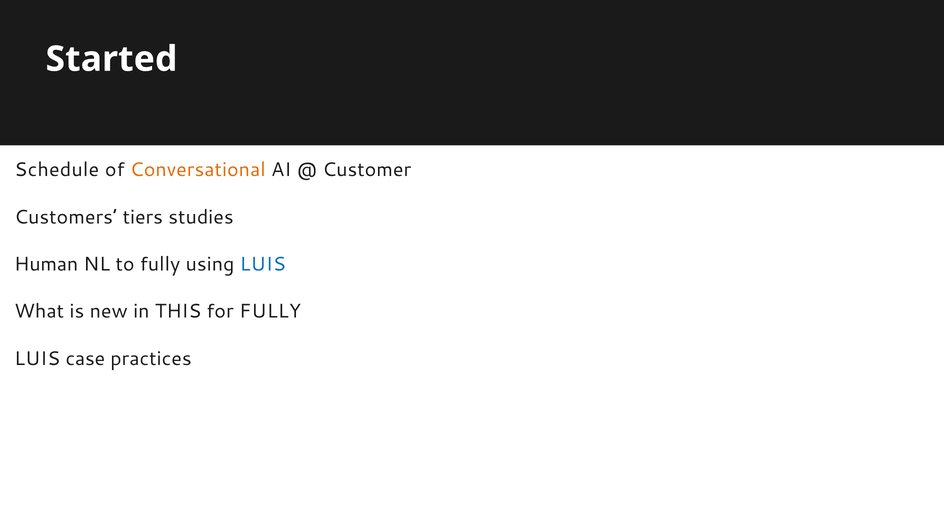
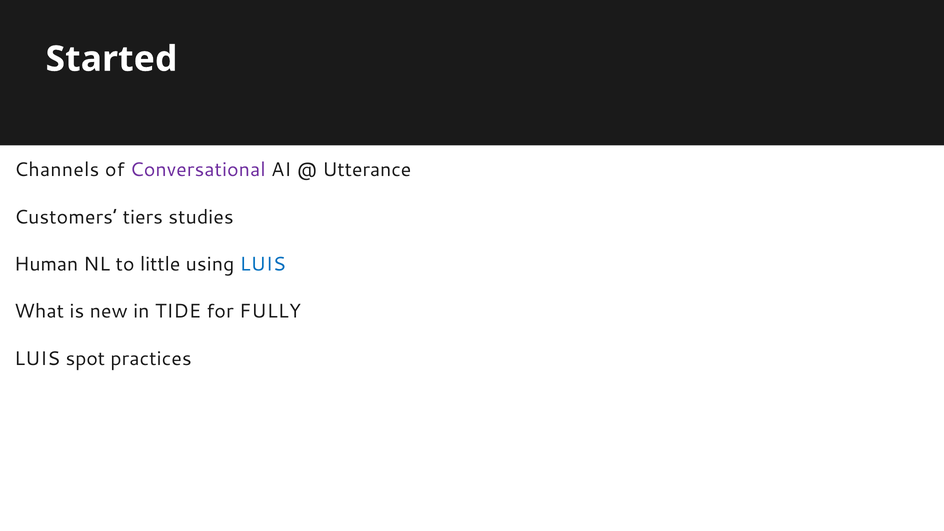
Schedule: Schedule -> Channels (57, 170)
Conversational colour: orange -> purple (198, 170)
Customer: Customer -> Utterance (367, 170)
to fully: fully -> little (160, 264)
THIS: THIS -> TIDE (178, 311)
case: case -> spot (85, 359)
